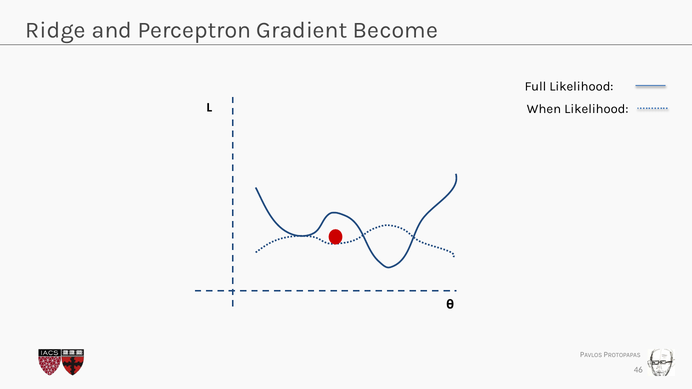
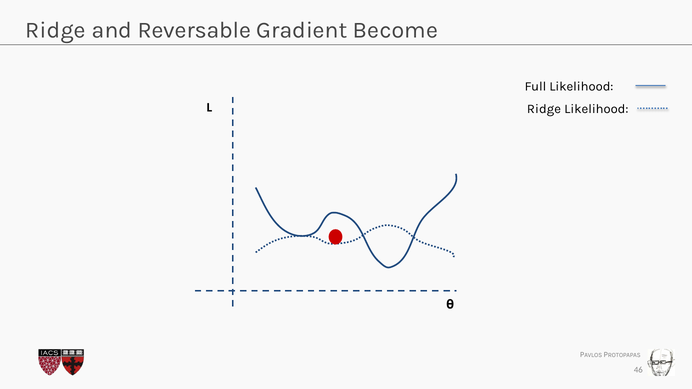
Perceptron: Perceptron -> Reversable (194, 30)
When: When -> Ridge (544, 109)
